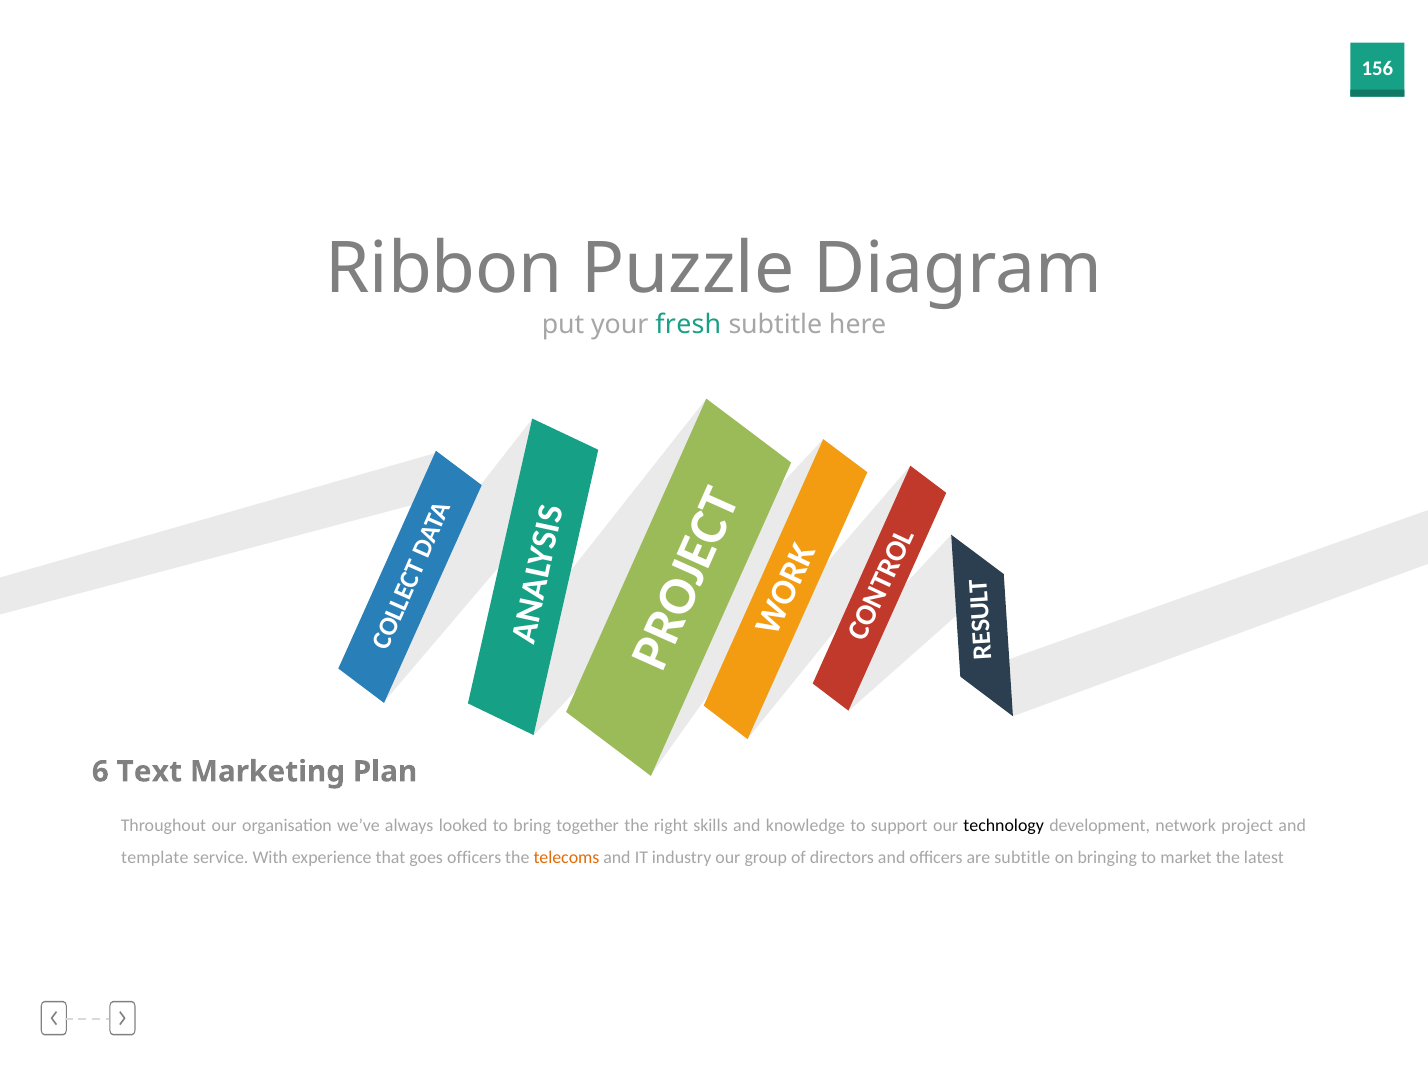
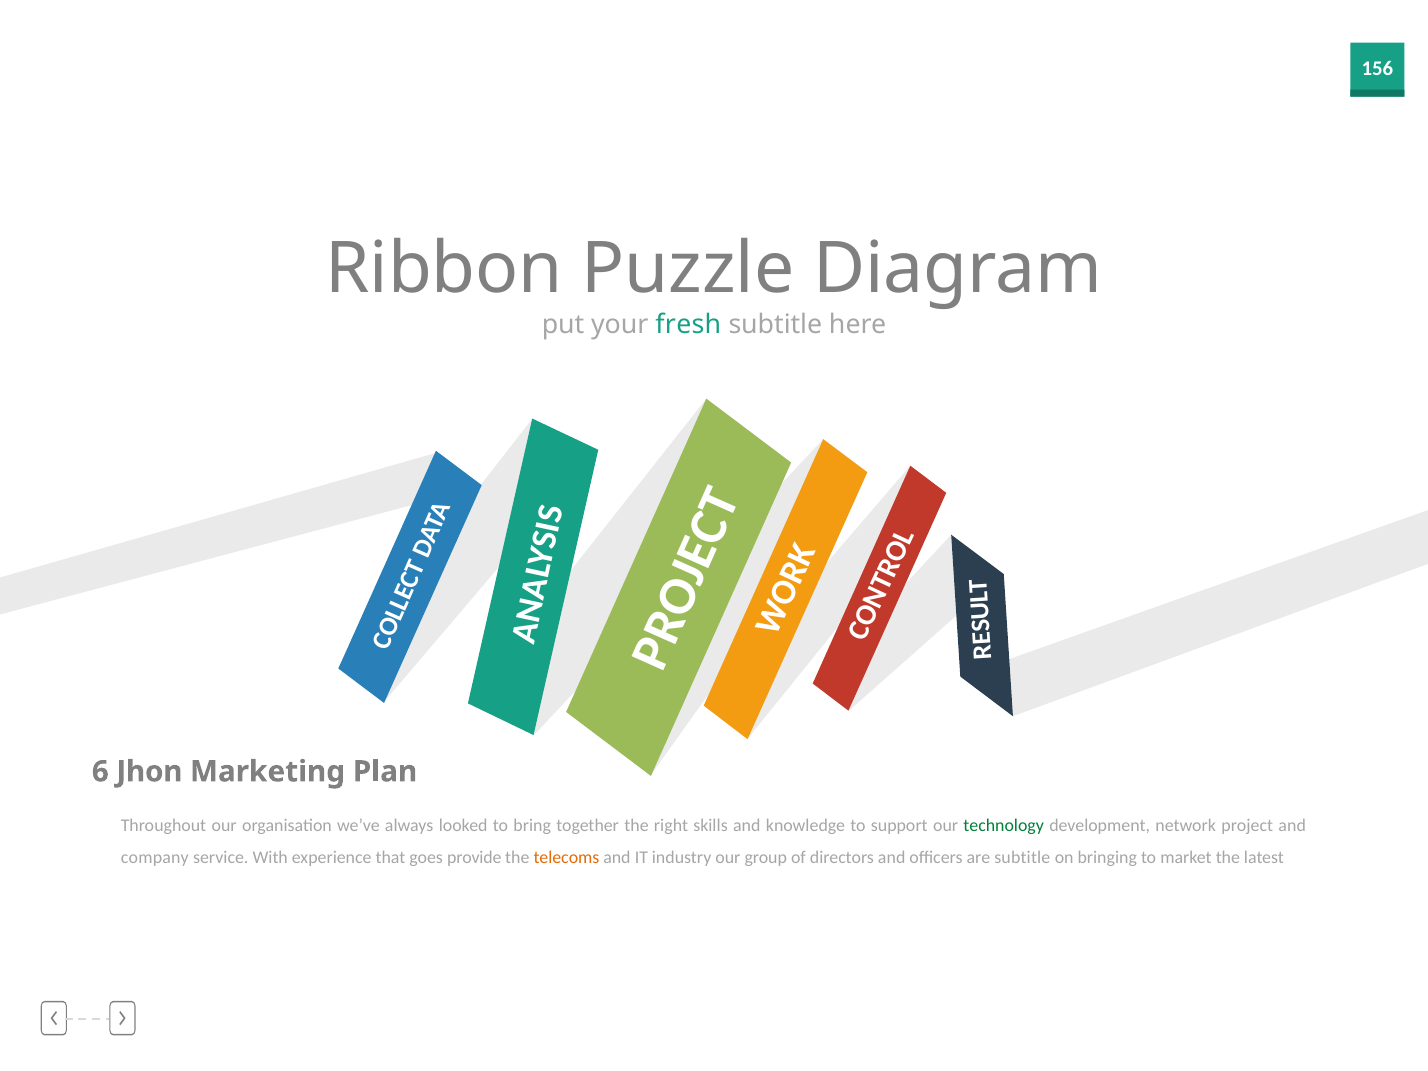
Text: Text -> Jhon (149, 772)
technology colour: black -> green (1004, 825)
template: template -> company (155, 857)
goes officers: officers -> provide (474, 857)
